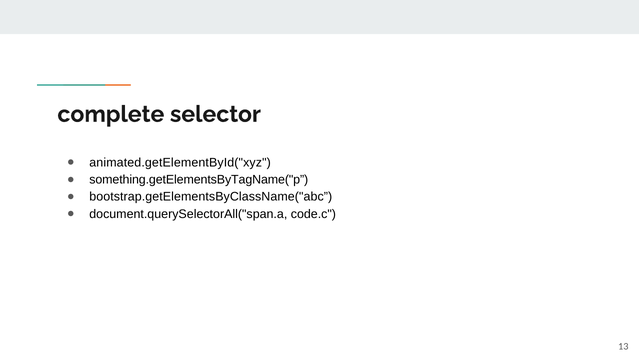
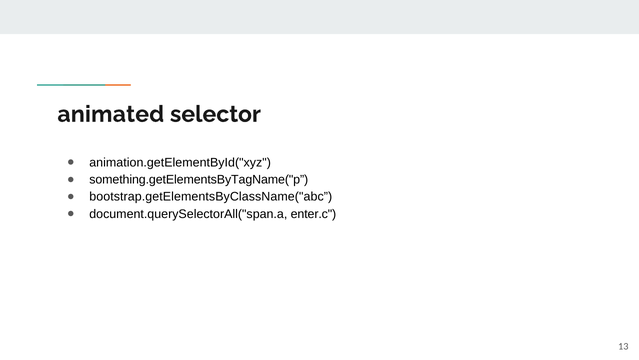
complete: complete -> animated (111, 114)
animated.getElementById("xyz: animated.getElementById("xyz -> animation.getElementById("xyz (180, 162)
code.c: code.c -> enter.c (313, 214)
